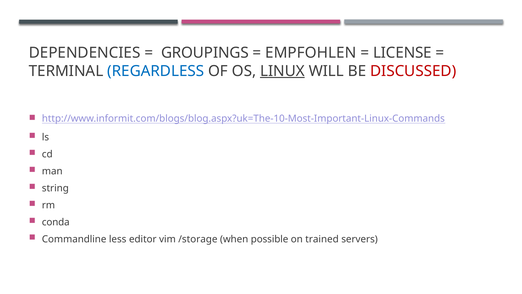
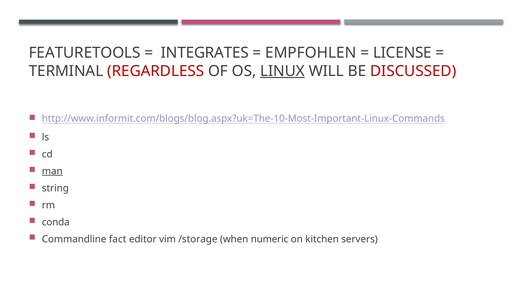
DEPENDENCIES: DEPENDENCIES -> FEATURETOOLS (85, 53)
GROUPINGS: GROUPINGS -> INTEGRATES (205, 53)
REGARDLESS colour: blue -> red (156, 71)
man underline: none -> present (52, 171)
less: less -> fact (118, 239)
possible: possible -> numeric (270, 239)
trained: trained -> kitchen (322, 239)
